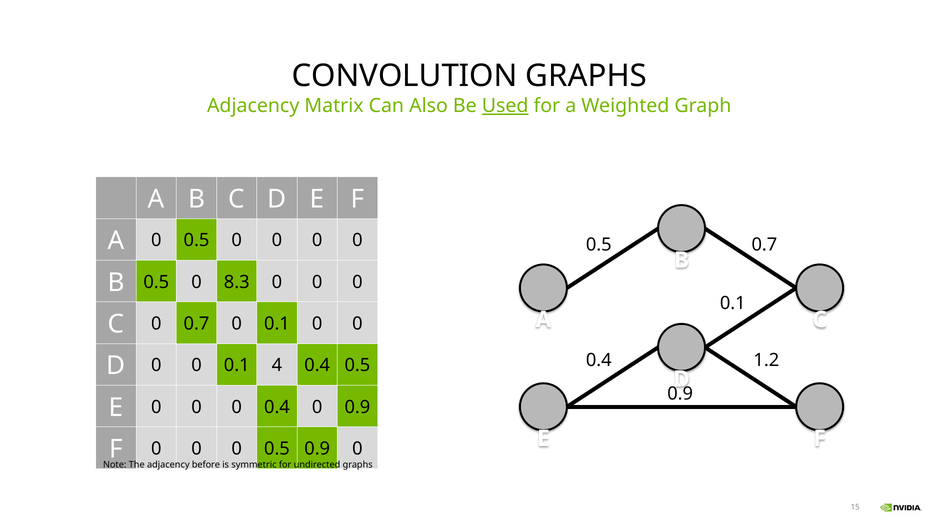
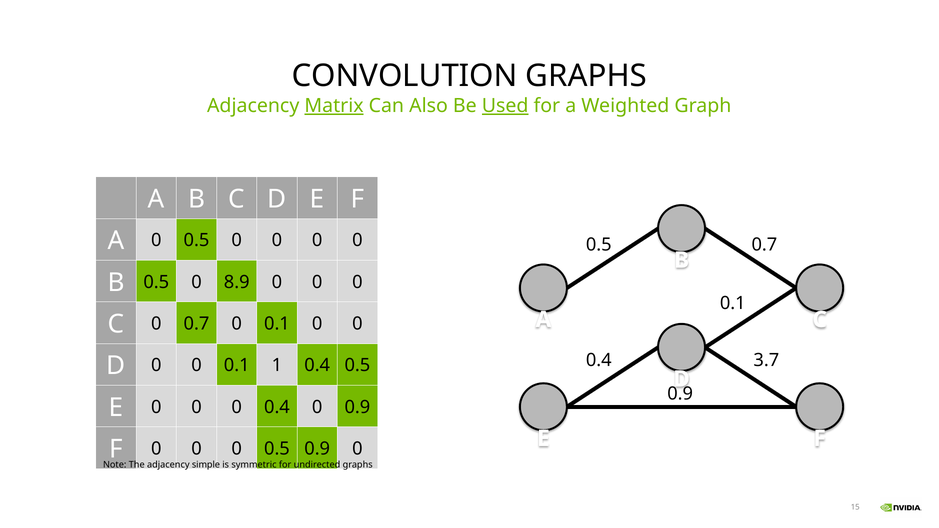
Matrix underline: none -> present (334, 106)
8.3: 8.3 -> 8.9 (237, 282)
1.2: 1.2 -> 3.7 (766, 360)
4: 4 -> 1 (277, 366)
before: before -> simple (206, 465)
